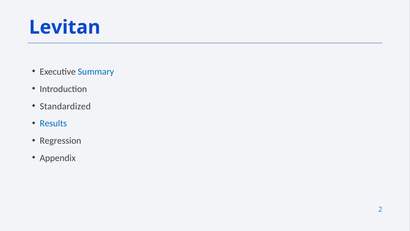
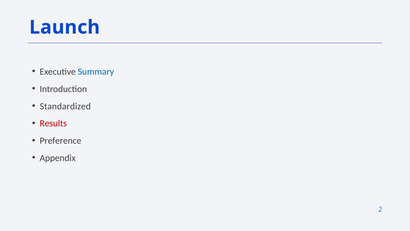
Levitan: Levitan -> Launch (65, 27)
Results colour: blue -> red (53, 123)
Regression: Regression -> Preference (60, 141)
